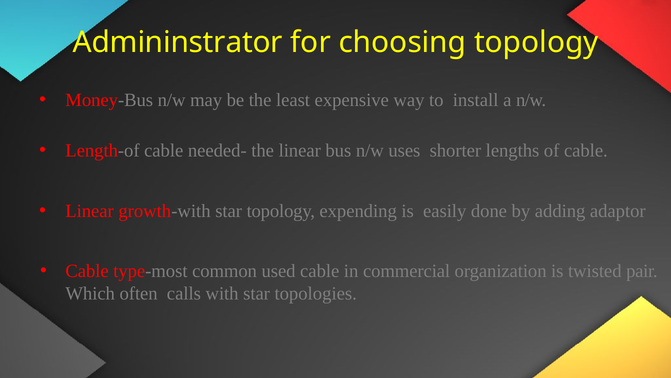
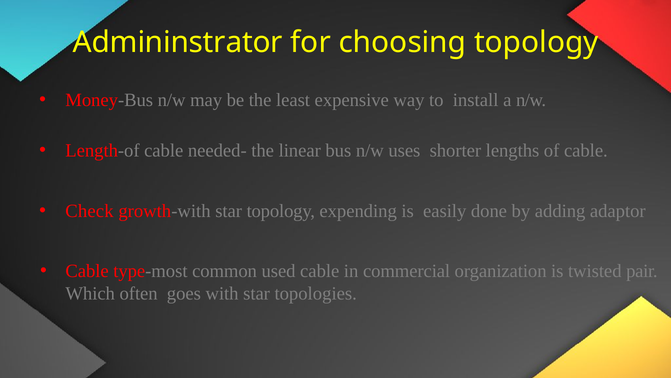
Linear: Linear -> Check (89, 211)
calls: calls -> goes (184, 293)
